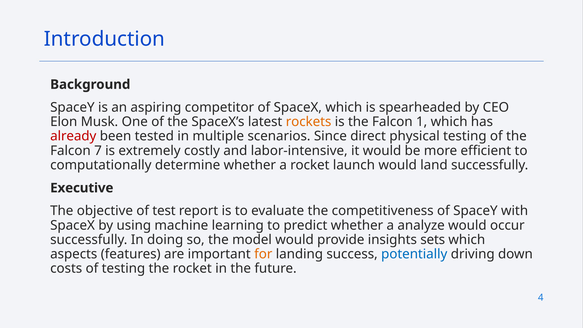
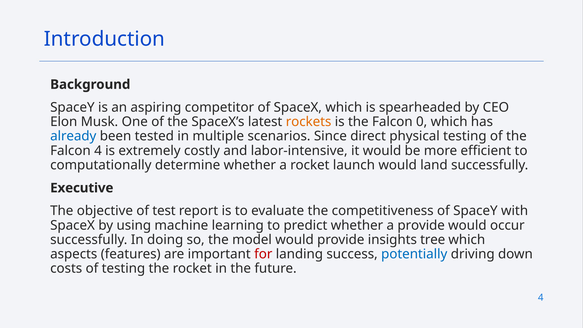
1: 1 -> 0 (422, 122)
already colour: red -> blue (73, 136)
Falcon 7: 7 -> 4 (98, 151)
a analyze: analyze -> provide (421, 225)
sets: sets -> tree (433, 240)
for colour: orange -> red (263, 254)
